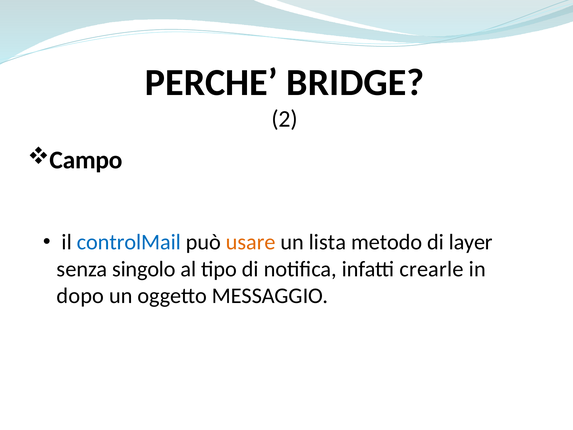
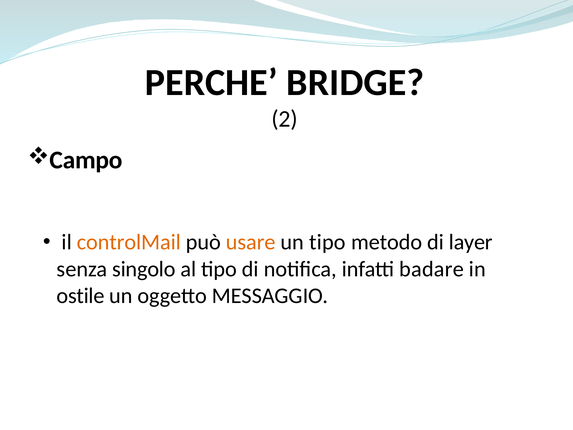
controlMail colour: blue -> orange (129, 242)
un lista: lista -> tipo (327, 242)
crearle: crearle -> badare (432, 269)
dopo: dopo -> ostile (81, 296)
